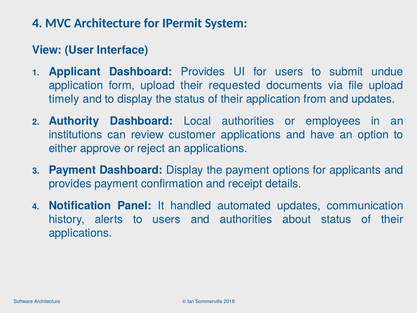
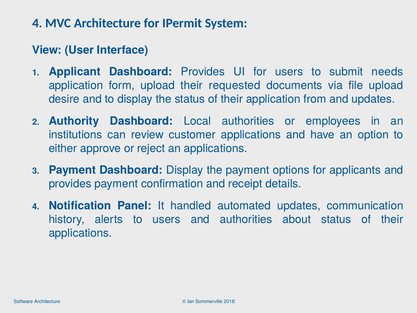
undue: undue -> needs (387, 72)
timely: timely -> desire (64, 99)
